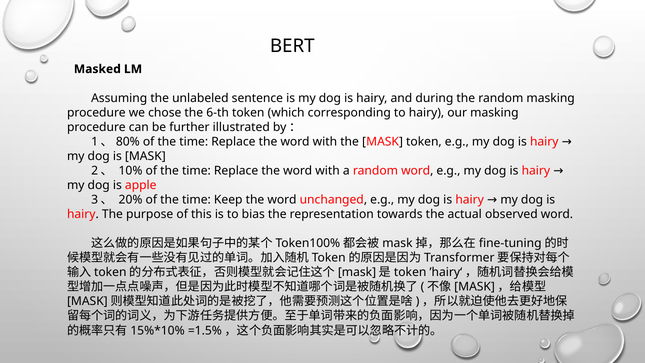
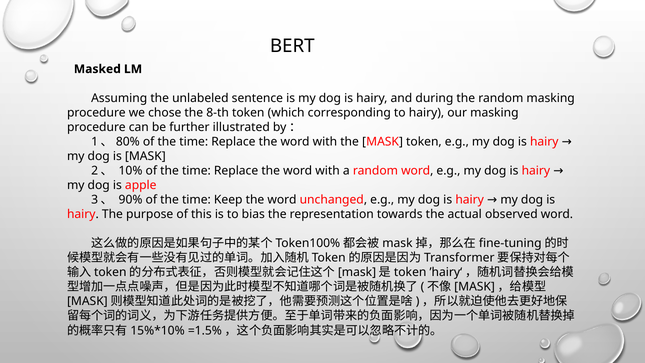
6-th: 6-th -> 8-th (218, 113)
20%: 20% -> 90% (131, 200)
